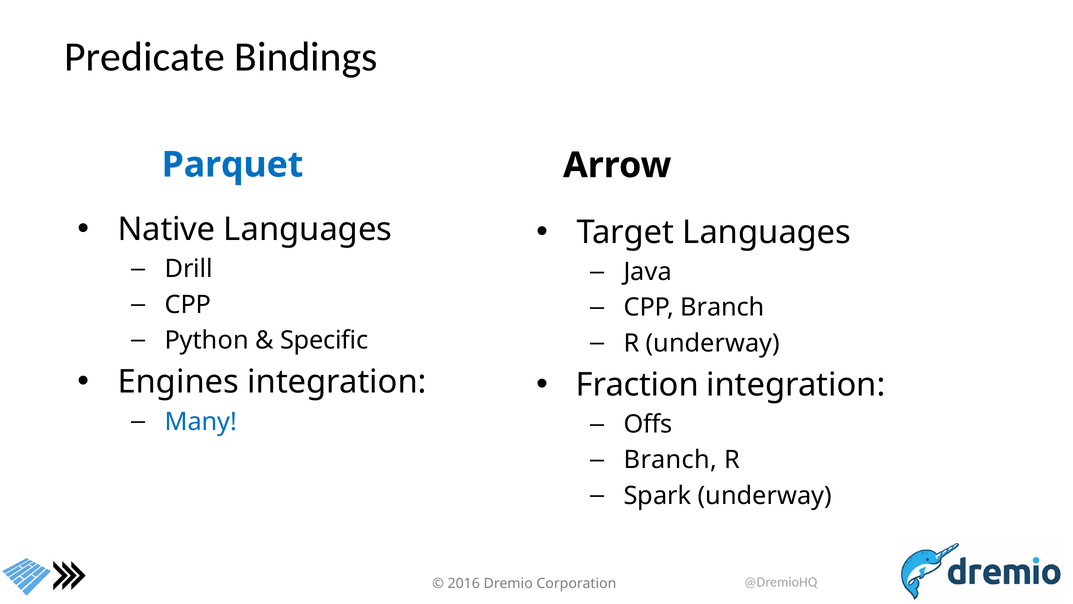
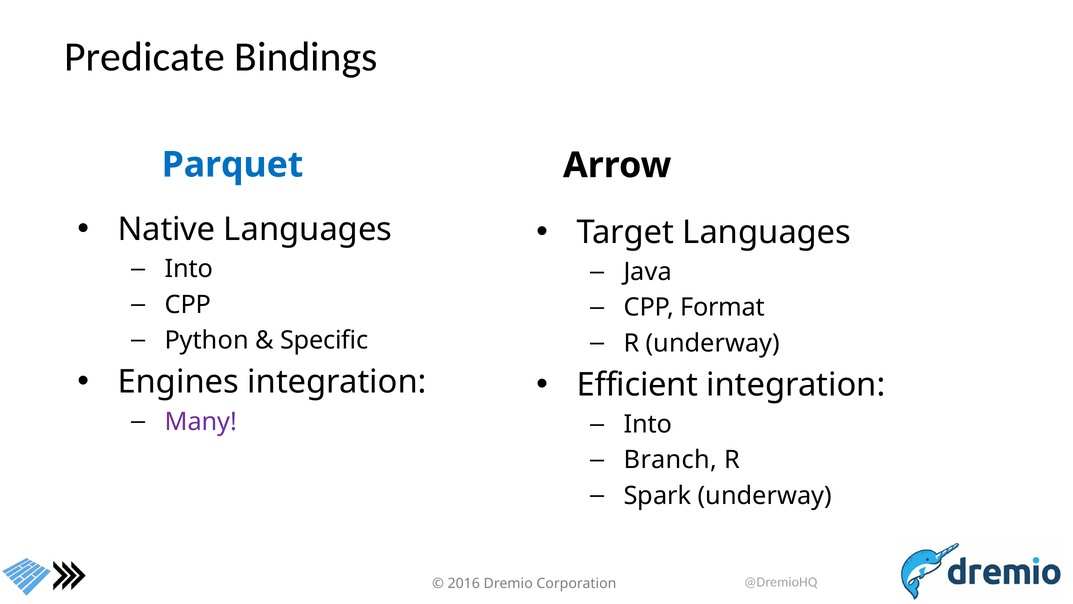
Drill: Drill -> Into (189, 269)
CPP Branch: Branch -> Format (723, 307)
Fraction: Fraction -> Efficient (637, 385)
Many colour: blue -> purple (201, 421)
Offs: Offs -> Into (648, 424)
